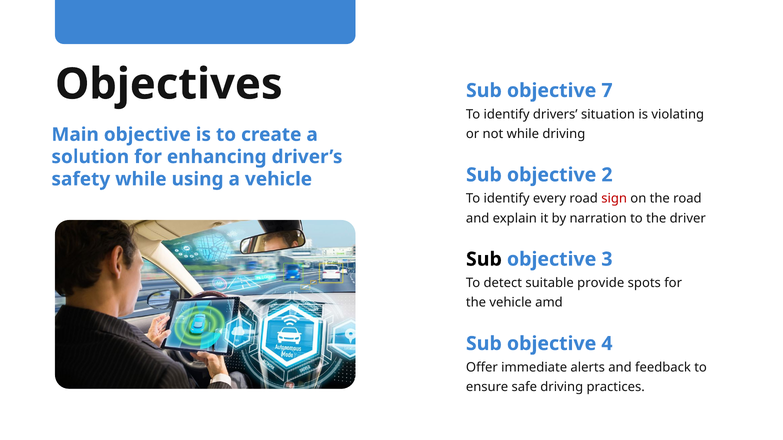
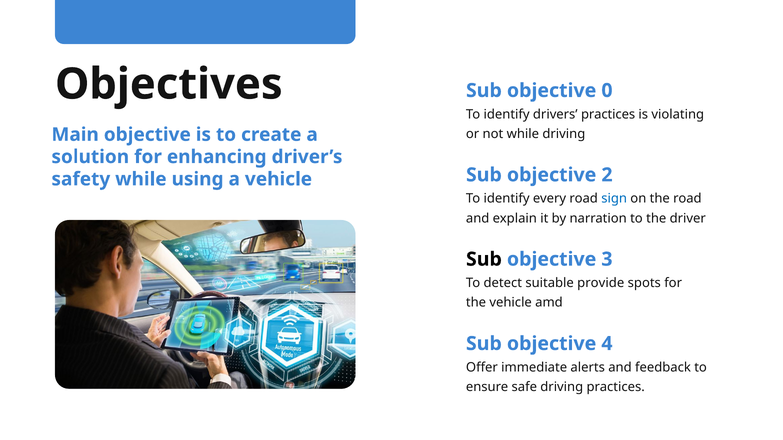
7: 7 -> 0 (607, 91)
drivers situation: situation -> practices (608, 114)
sign colour: red -> blue (614, 199)
